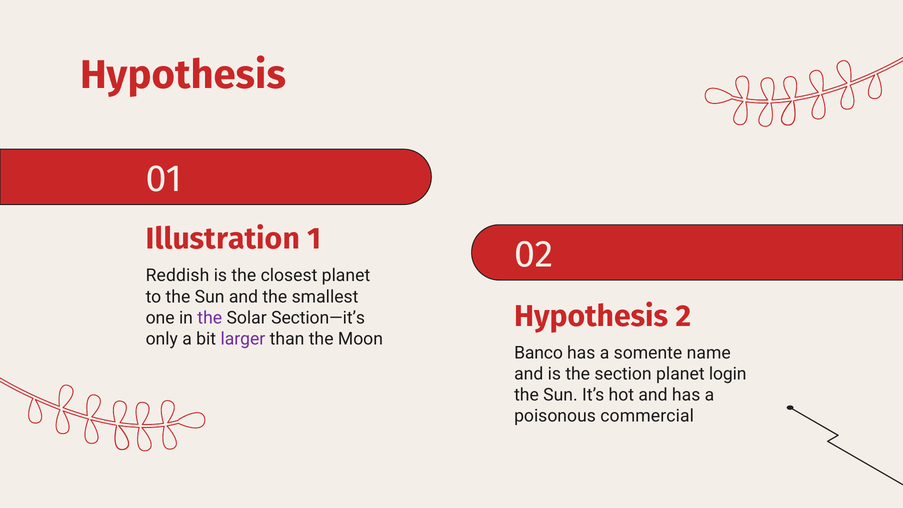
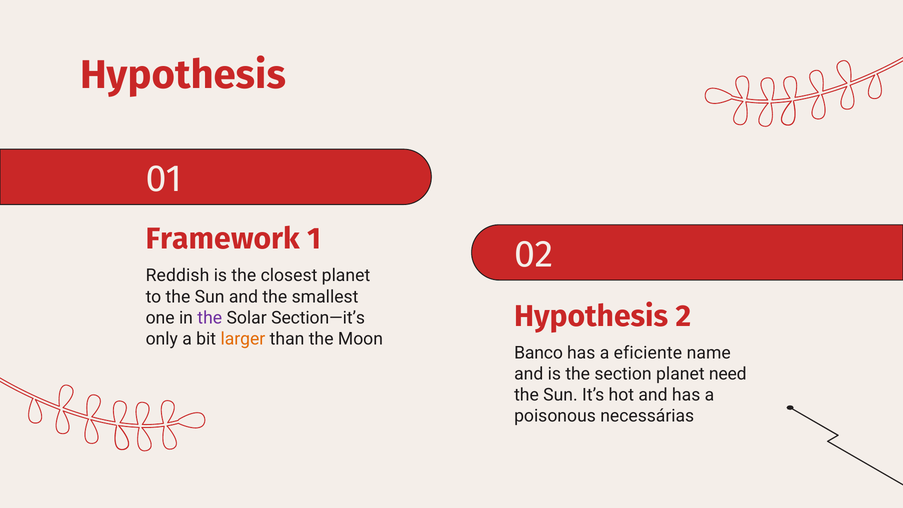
Illustration: Illustration -> Framework (223, 239)
larger colour: purple -> orange (243, 339)
somente: somente -> eficiente (648, 353)
login: login -> need (728, 374)
commercial: commercial -> necessárias (647, 416)
